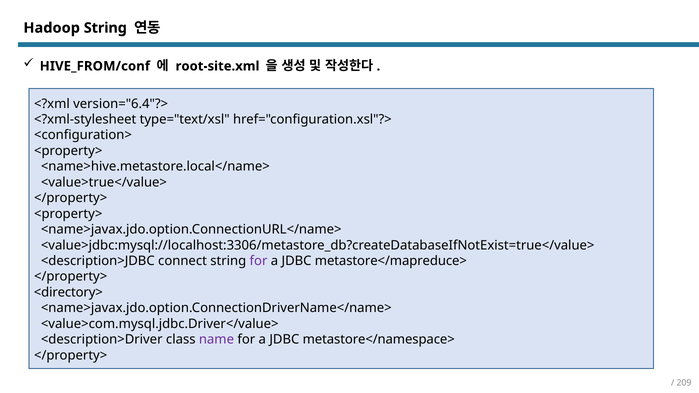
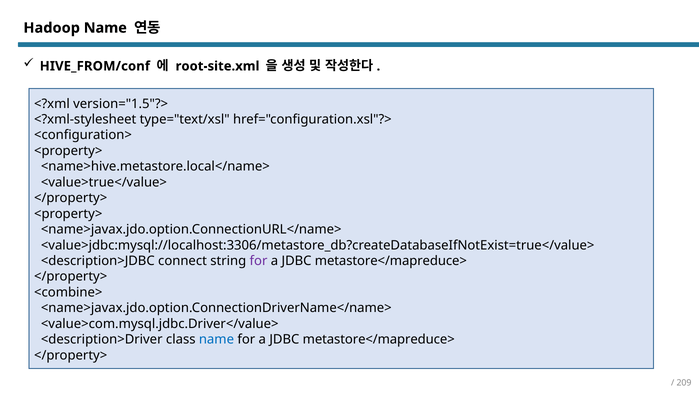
Hadoop String: String -> Name (105, 28)
version="6.4"?>: version="6.4"?> -> version="1.5"?> (121, 104)
<directory>: <directory> -> <combine> (68, 292)
name colour: purple -> blue (216, 340)
metastore</namespace>: metastore</namespace> -> metastore</mapreduce> (379, 340)
